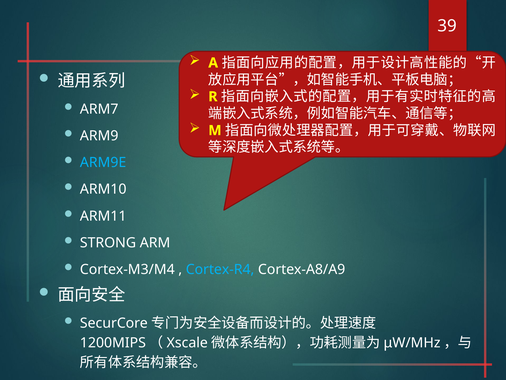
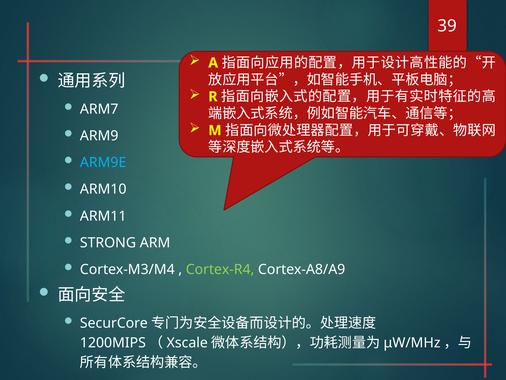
Cortex-R4 colour: light blue -> light green (220, 269)
